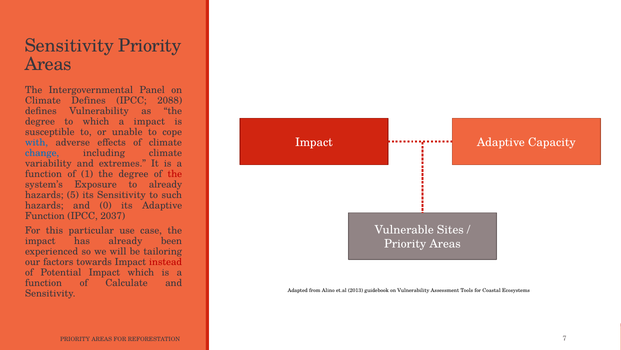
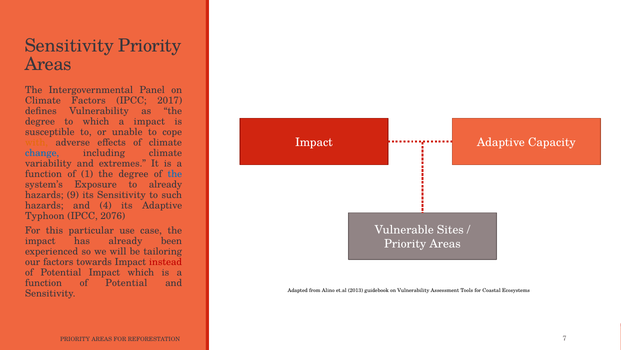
Climate Defines: Defines -> Factors (89, 100)
2088: 2088 -> 2017 (170, 100)
with colour: blue -> orange (37, 142)
the colour: red -> blue (175, 174)
5: 5 -> 9 (73, 195)
0: 0 -> 4 (106, 205)
Function: Function -> Typhoon (45, 216)
2037: 2037 -> 2076 (113, 216)
function of Calculate: Calculate -> Potential (126, 282)
